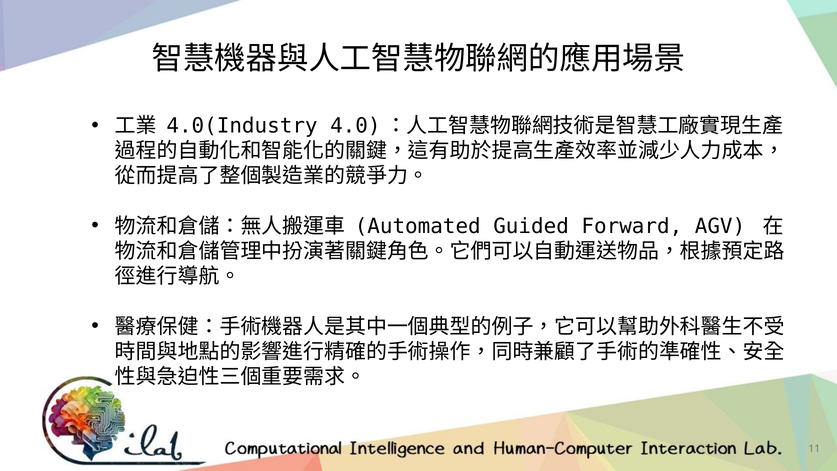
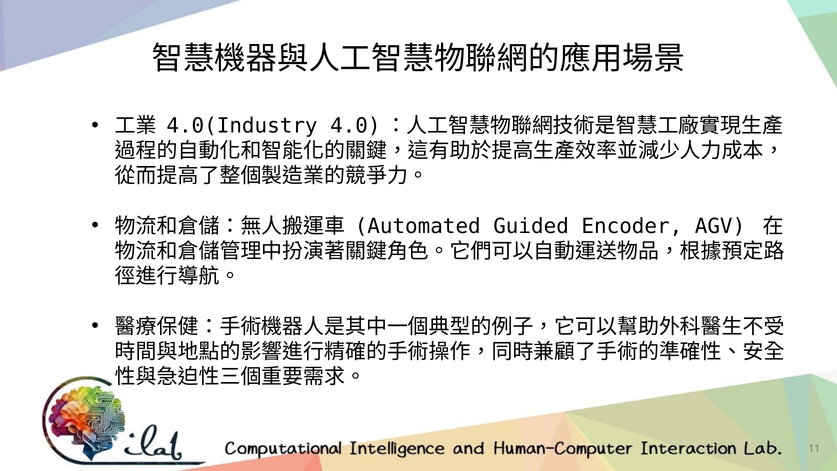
Forward: Forward -> Encoder (632, 226)
